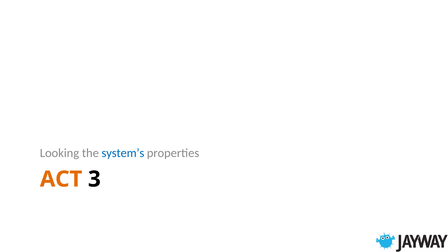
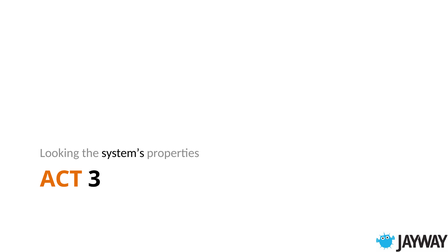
system’s colour: blue -> black (123, 153)
